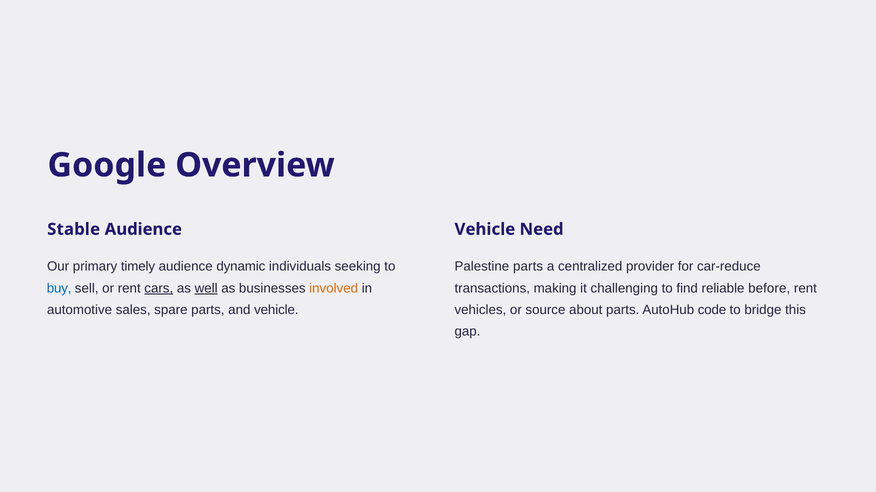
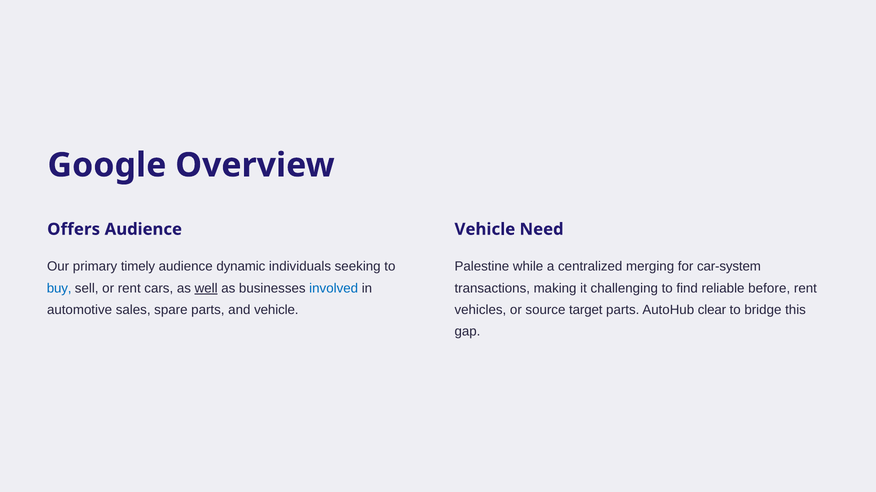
Stable: Stable -> Offers (74, 230)
Palestine parts: parts -> while (528, 267)
provider: provider -> merging (650, 267)
car-reduce: car-reduce -> car-system (729, 267)
cars underline: present -> none (159, 289)
involved colour: orange -> blue (334, 289)
about: about -> target (586, 310)
code: code -> clear (712, 310)
